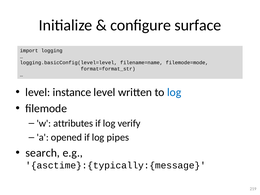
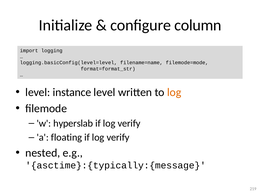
surface: surface -> column (198, 25)
log colour: blue -> orange (174, 92)
attributes: attributes -> hyperslab (73, 123)
opened: opened -> floating (67, 137)
pipes: pipes -> verify (118, 137)
search: search -> nested (43, 153)
